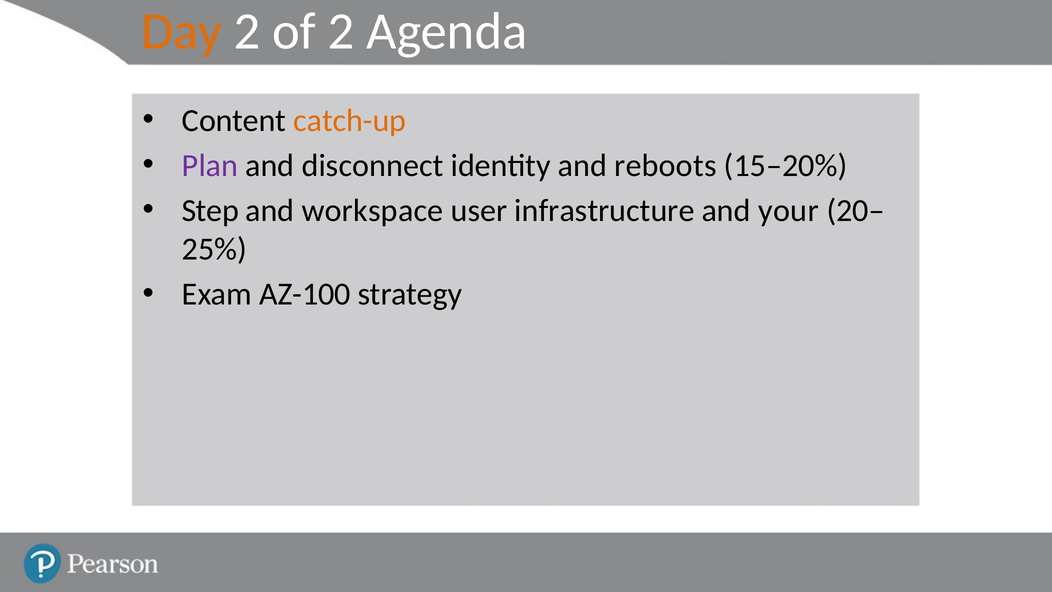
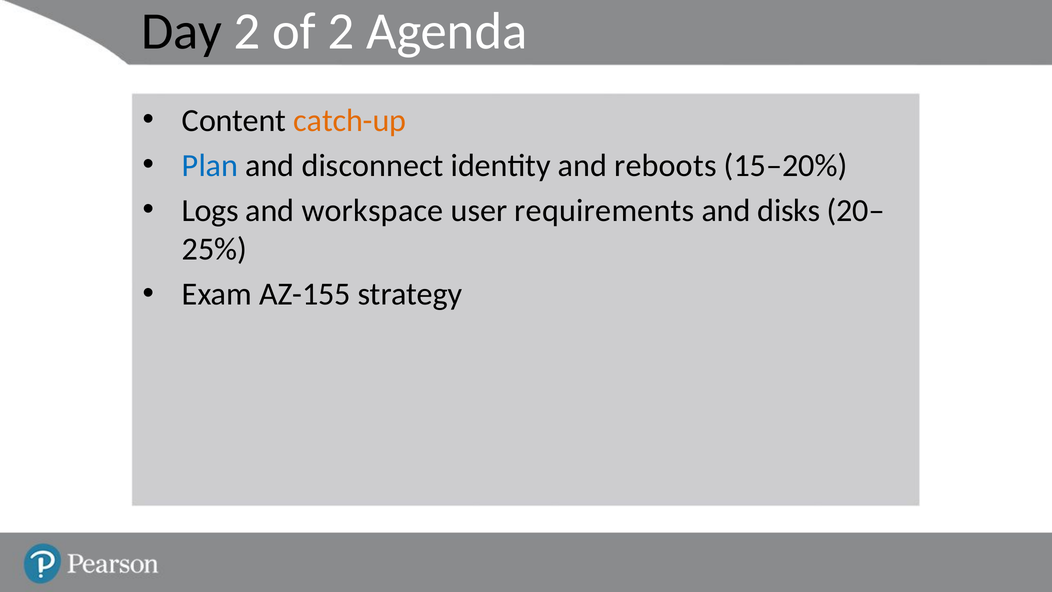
Day colour: orange -> black (182, 31)
Plan colour: purple -> blue (210, 166)
Step: Step -> Logs (210, 210)
infrastructure: infrastructure -> requirements (604, 210)
your: your -> disks (789, 210)
AZ-100: AZ-100 -> AZ-155 (305, 294)
